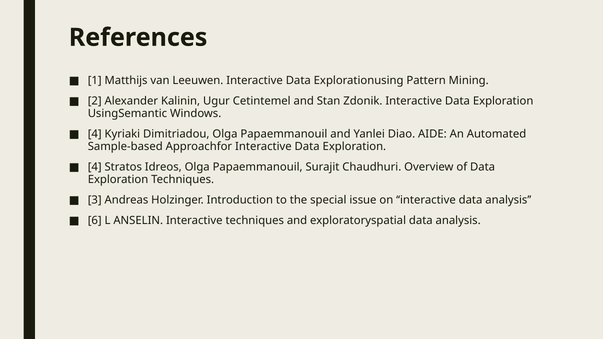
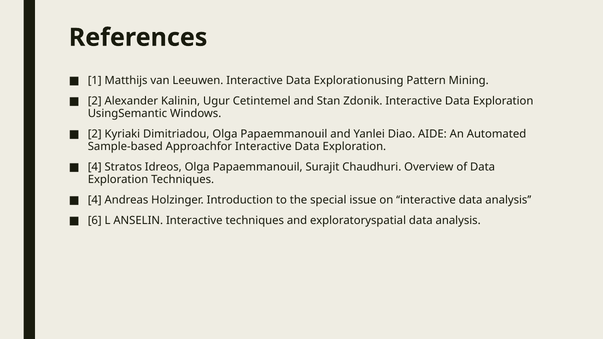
4: 4 -> 2 (95, 134)
3: 3 -> 4 (95, 200)
